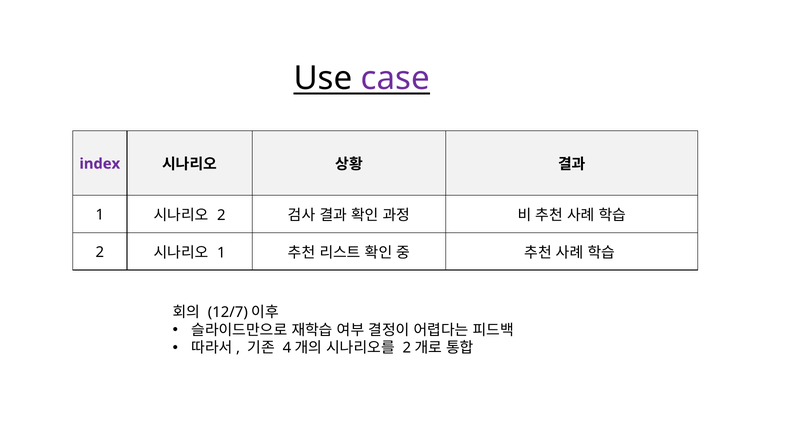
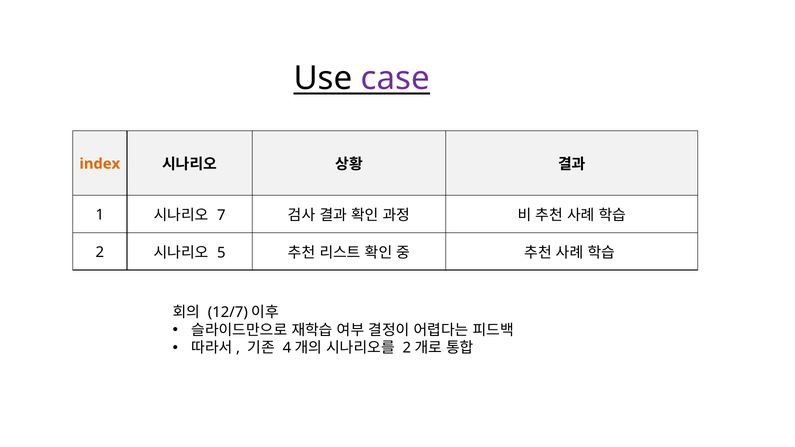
index colour: purple -> orange (100, 164)
2: 2 -> 7 (221, 216)
1: 1 -> 5 (221, 253)
